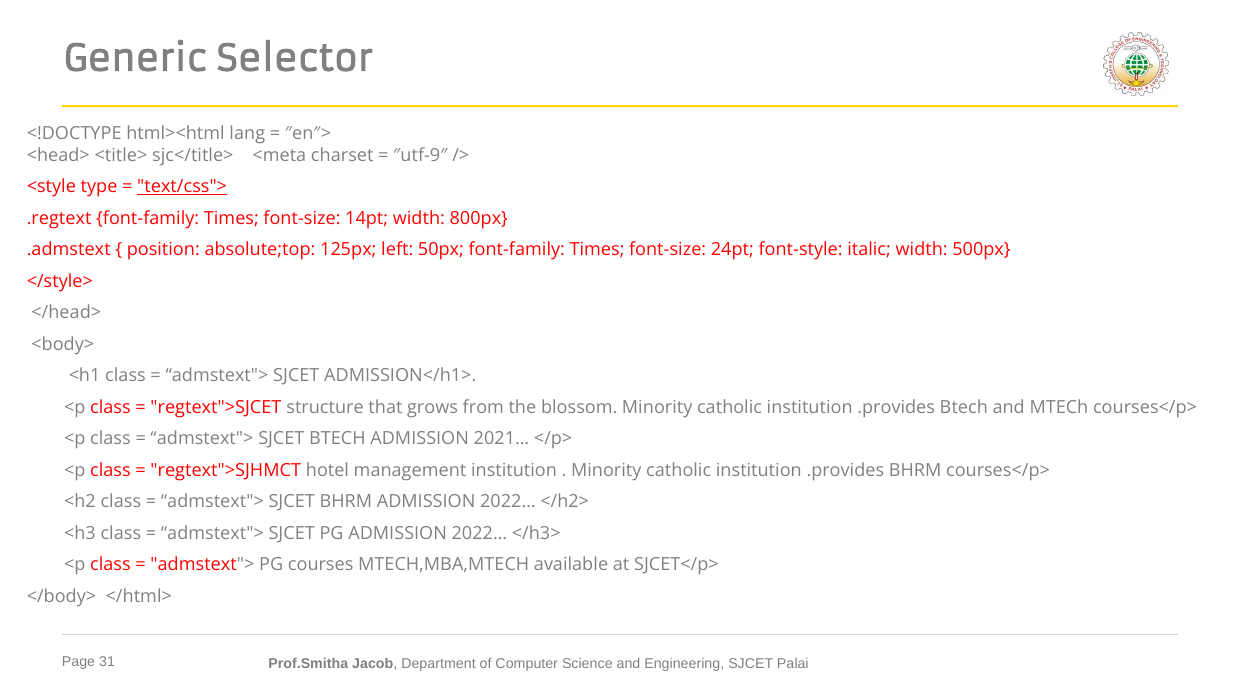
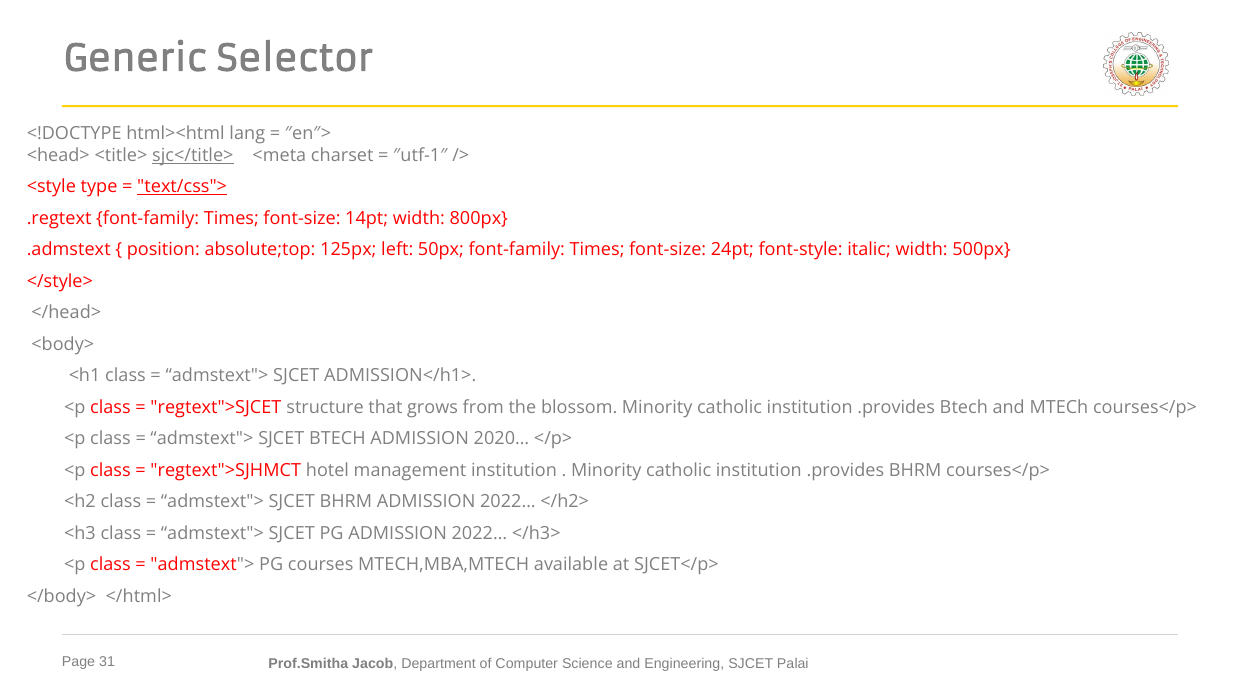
sjc</title> underline: none -> present (193, 156)
″utf-9″: ″utf-9″ -> ″utf-1″ (420, 156)
2021…: 2021… -> 2020… (501, 439)
